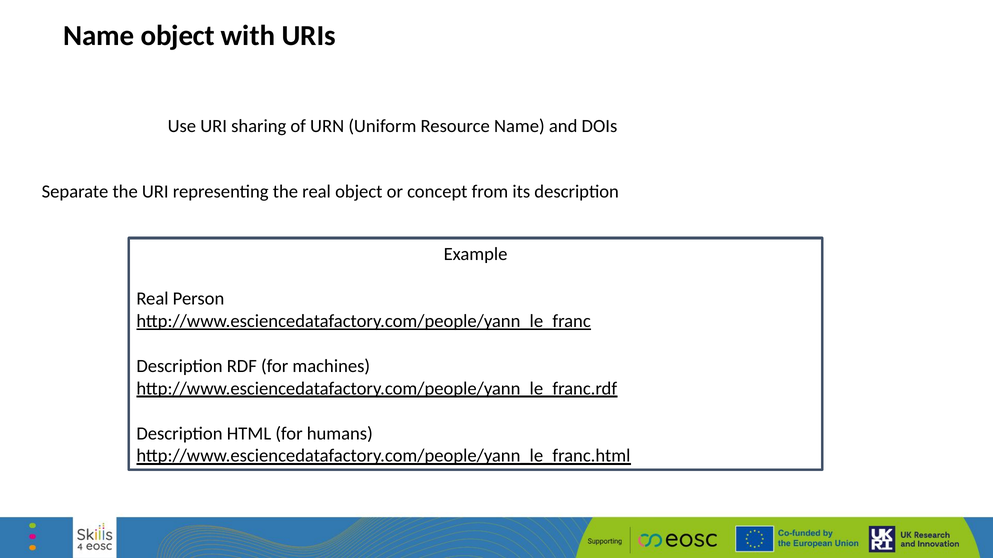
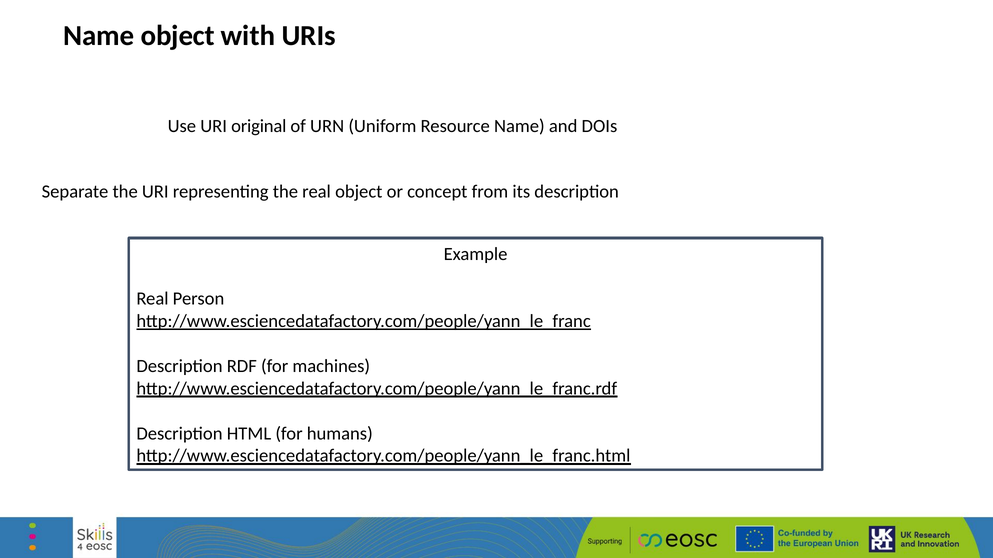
sharing: sharing -> original (259, 126)
